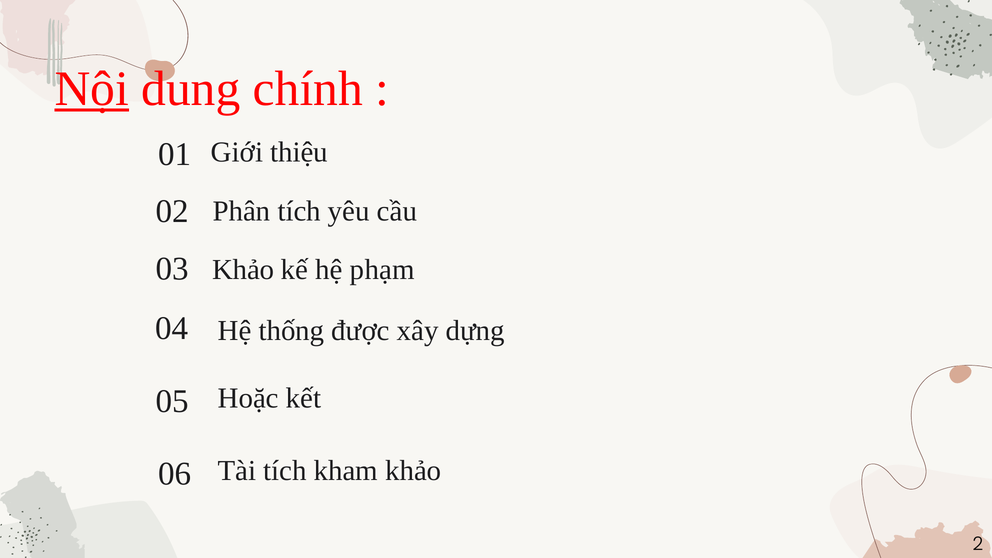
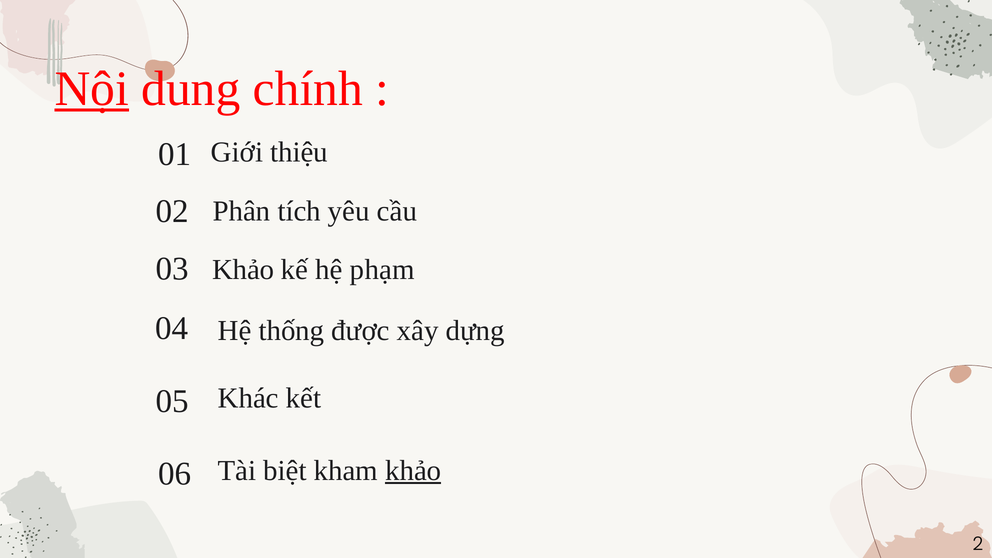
Hoặc: Hoặc -> Khác (248, 398)
Tài tích: tích -> biệt (285, 471)
khảo underline: none -> present (413, 471)
